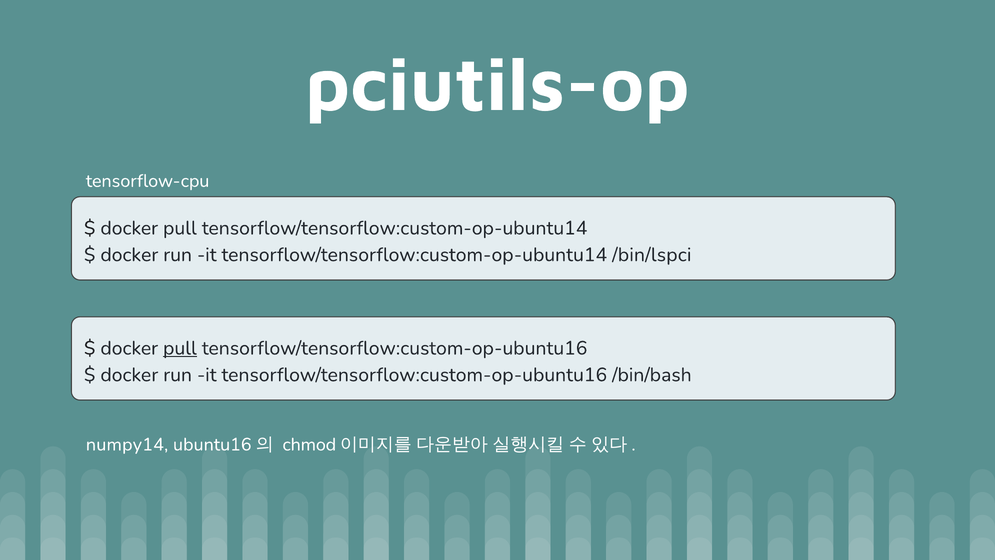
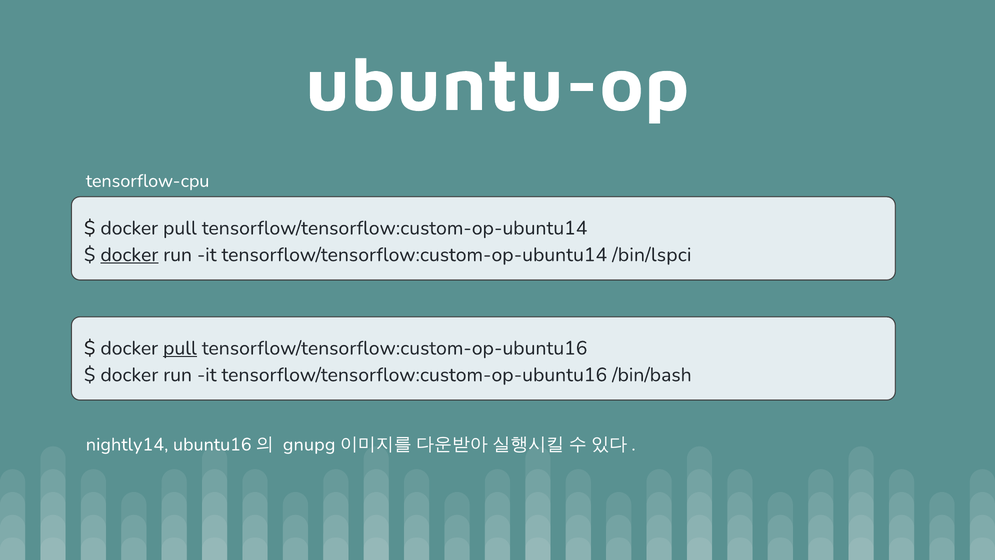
pciutils-op: pciutils-op -> ubuntu-op (497, 85)
docker underline: none -> present (129, 255)
numpy14: numpy14 -> nightly14 (127, 444)
chmod: chmod -> gnupg (309, 444)
